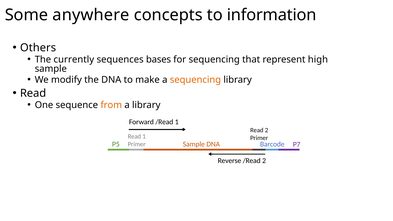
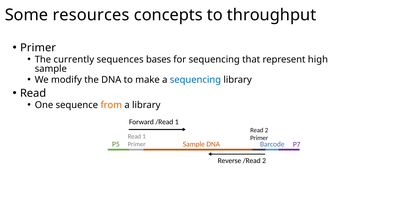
anywhere: anywhere -> resources (91, 15)
information: information -> throughput (272, 15)
Others: Others -> Primer (38, 48)
sequencing colour: orange -> blue (195, 80)
